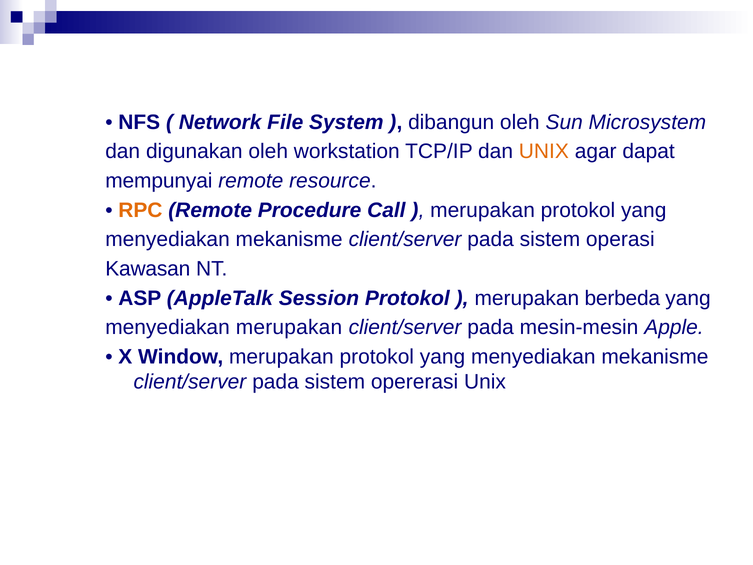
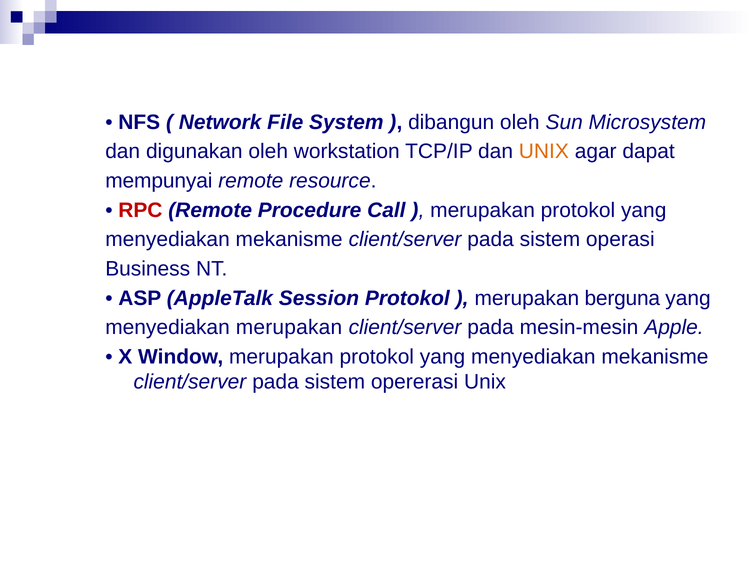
RPC colour: orange -> red (140, 210)
Kawasan: Kawasan -> Business (148, 269)
berbeda: berbeda -> berguna (622, 298)
